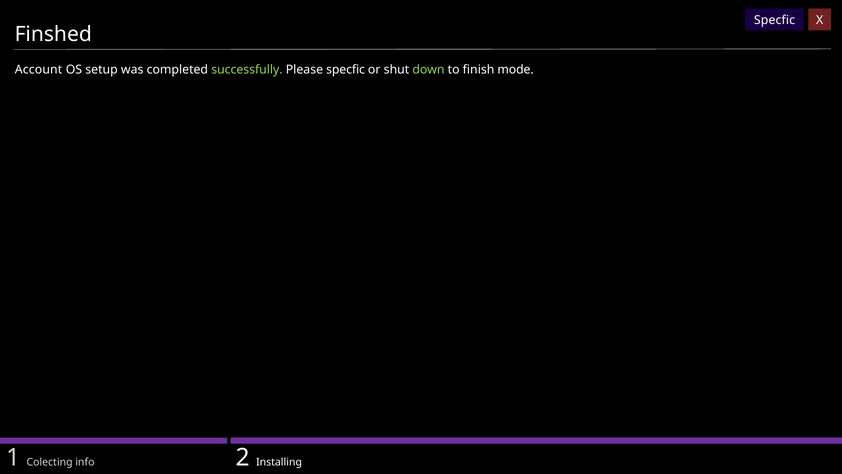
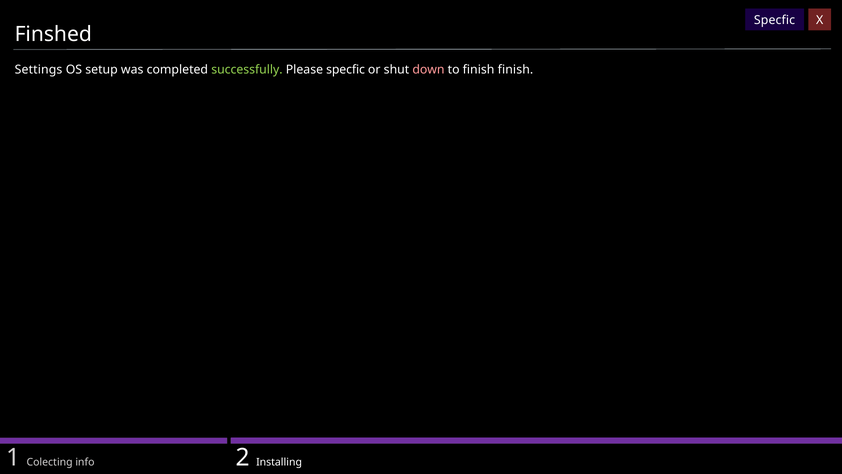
Account: Account -> Settings (39, 70)
down colour: light green -> pink (429, 70)
finish mode: mode -> finish (515, 70)
